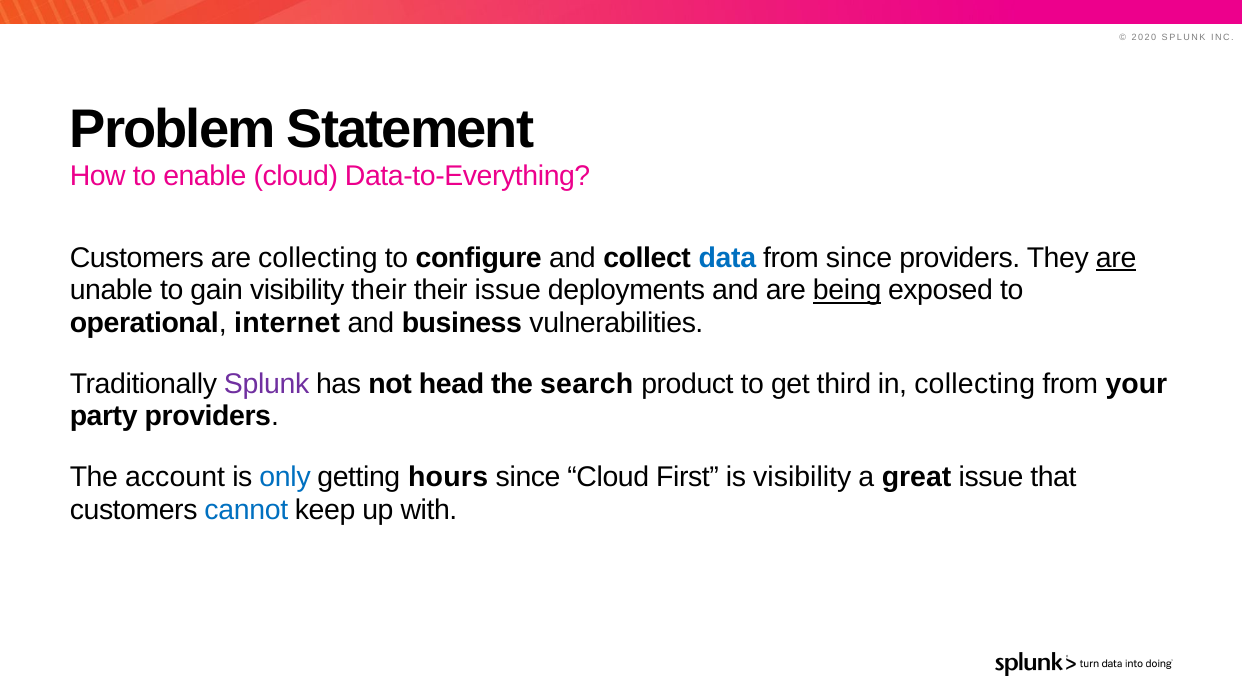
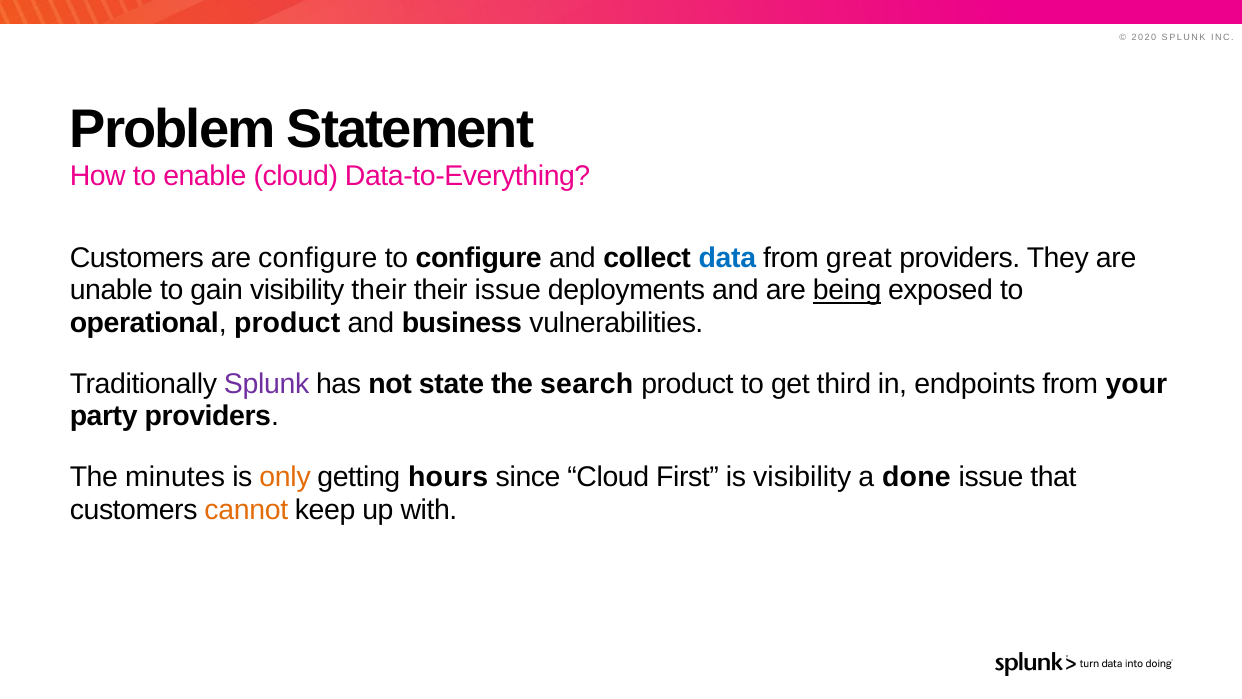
are collecting: collecting -> configure (318, 258)
from since: since -> great (859, 258)
are underline: present -> none (1116, 258)
operational internet: internet -> product (287, 323)
head: head -> state (452, 384)
in collecting: collecting -> endpoints (975, 384)
account: account -> minutes (175, 477)
only colour: blue -> orange (285, 477)
great: great -> done (916, 477)
cannot colour: blue -> orange (246, 509)
